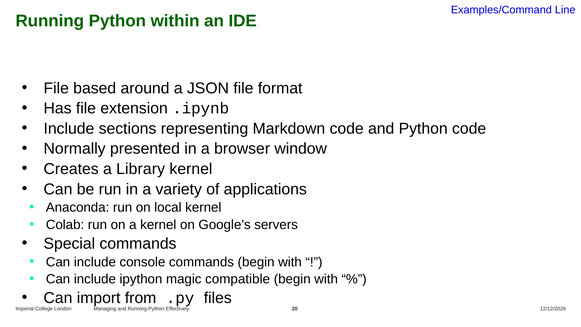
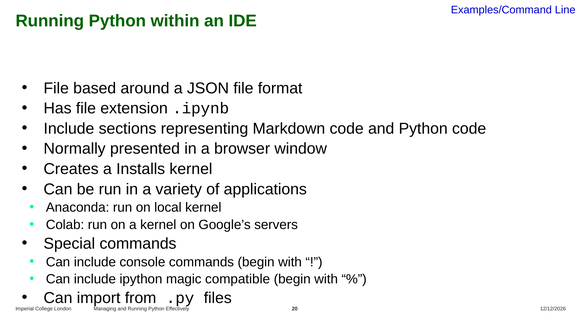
Library: Library -> Installs (141, 169)
